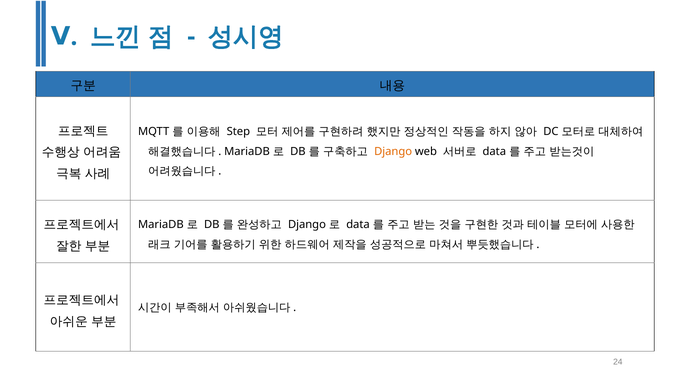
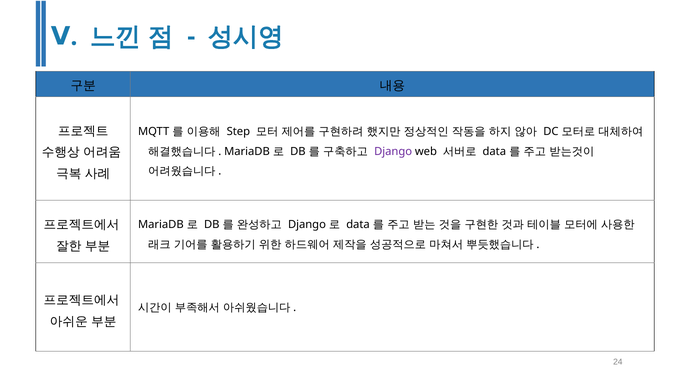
Django colour: orange -> purple (393, 151)
